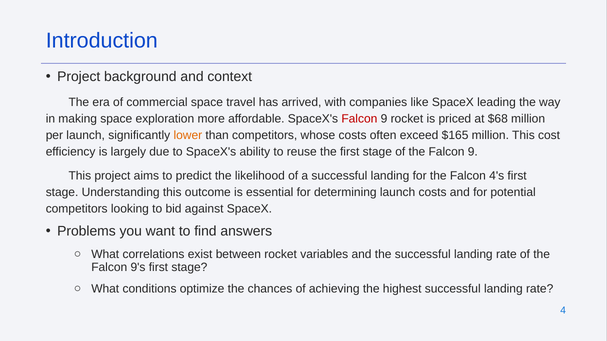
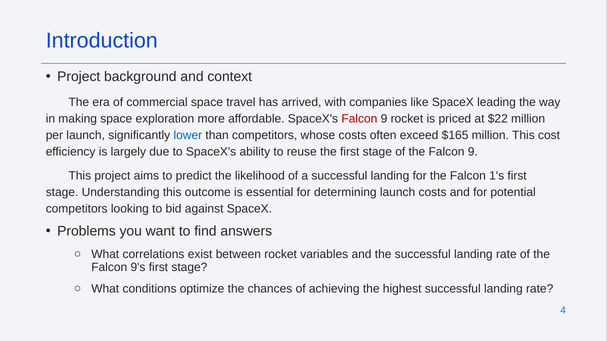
$68: $68 -> $22 (498, 119)
lower colour: orange -> blue (188, 135)
4's: 4's -> 1's (497, 176)
